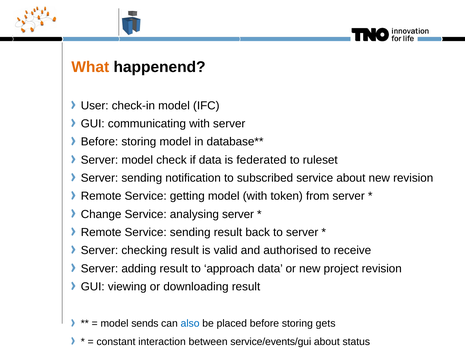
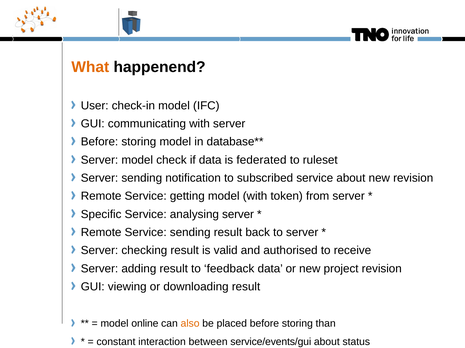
Change: Change -> Specific (101, 215)
approach: approach -> feedback (229, 269)
sends: sends -> online (145, 324)
also colour: blue -> orange (190, 324)
gets: gets -> than (326, 324)
